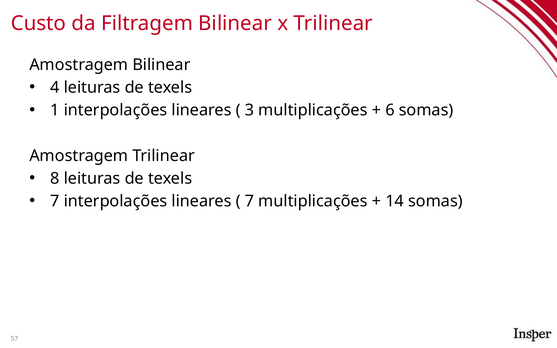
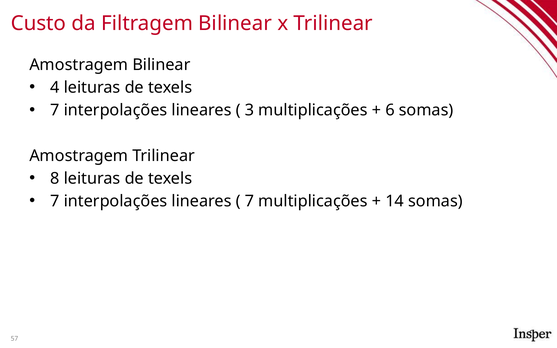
1: 1 -> 7 (55, 110)
